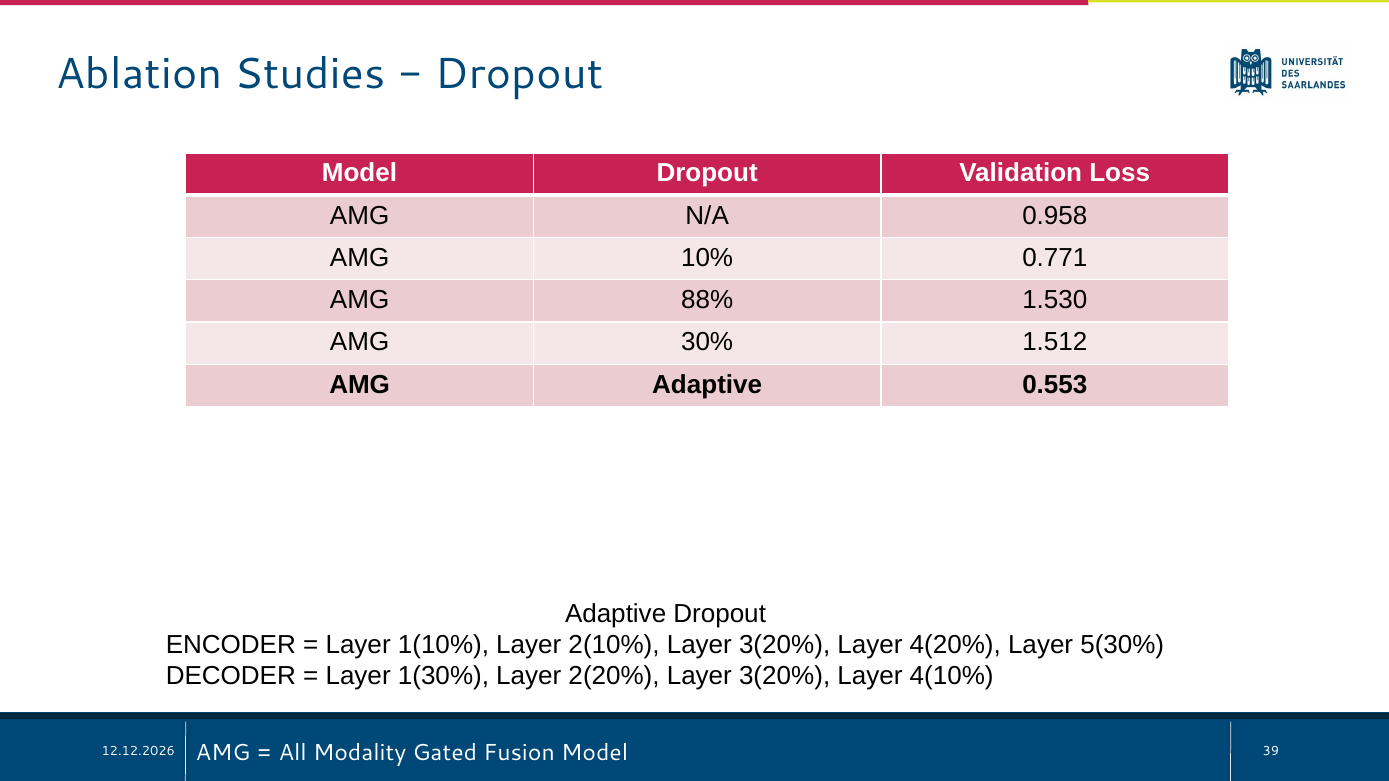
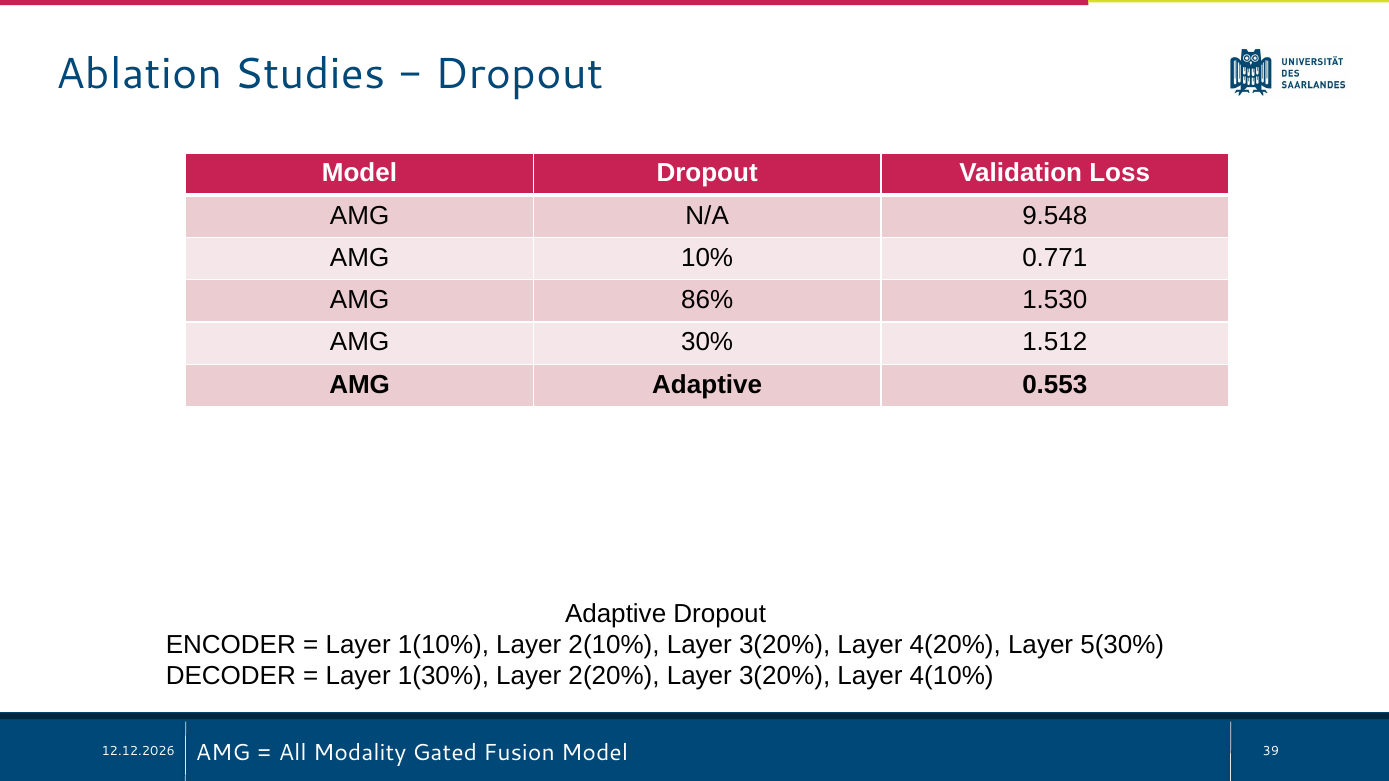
0.958: 0.958 -> 9.548 (1055, 216)
88%: 88% -> 86% (707, 300)
